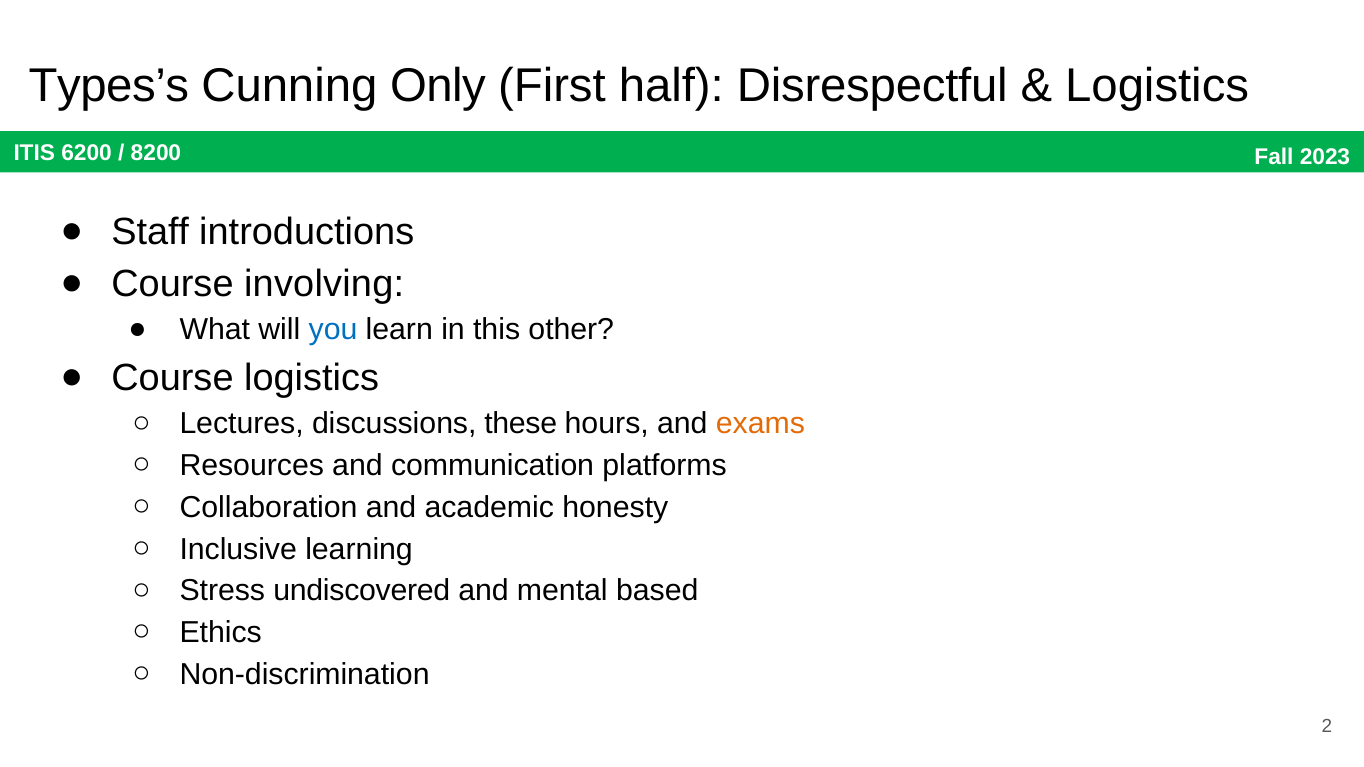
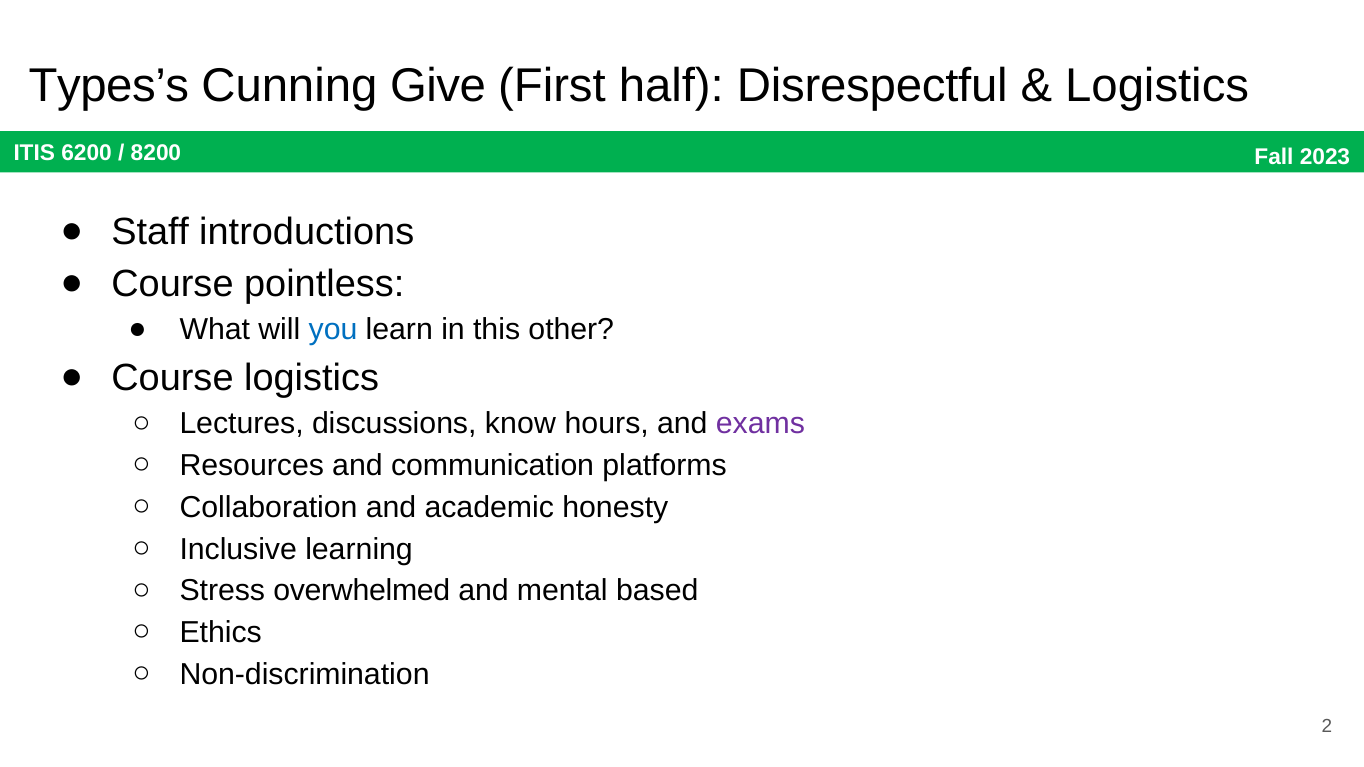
Only: Only -> Give (438, 86)
involving: involving -> pointless (324, 284)
these: these -> know (520, 424)
exams colour: orange -> purple (760, 424)
undiscovered: undiscovered -> overwhelmed (362, 591)
